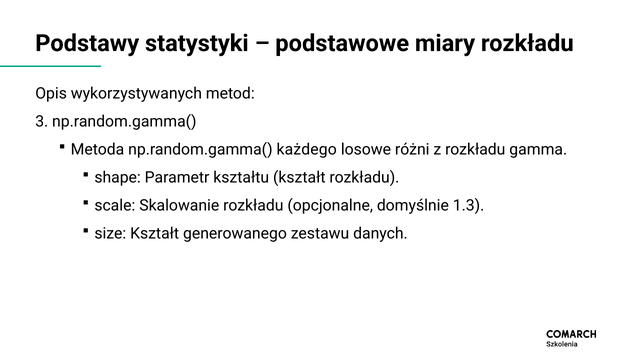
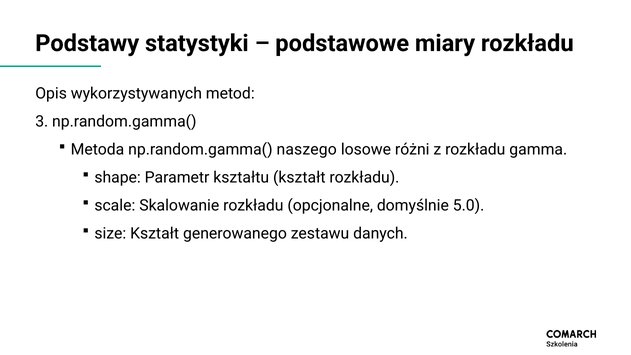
każdego: każdego -> naszego (307, 149)
1.3: 1.3 -> 5.0 (469, 205)
